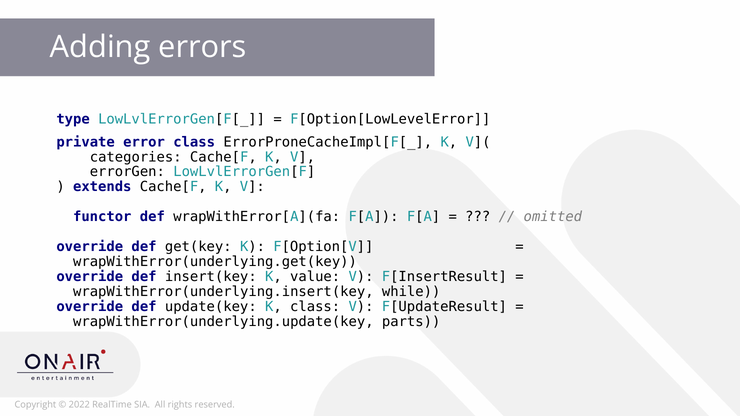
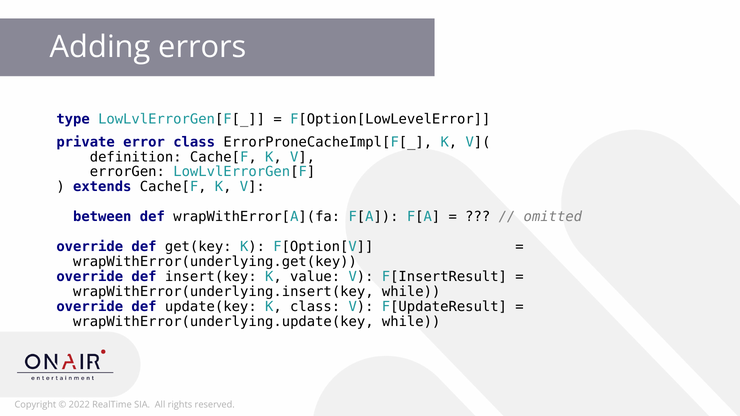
categories: categories -> definition (136, 157)
functor: functor -> between (102, 217)
wrapWithError(underlying.update(key parts: parts -> while (411, 322)
